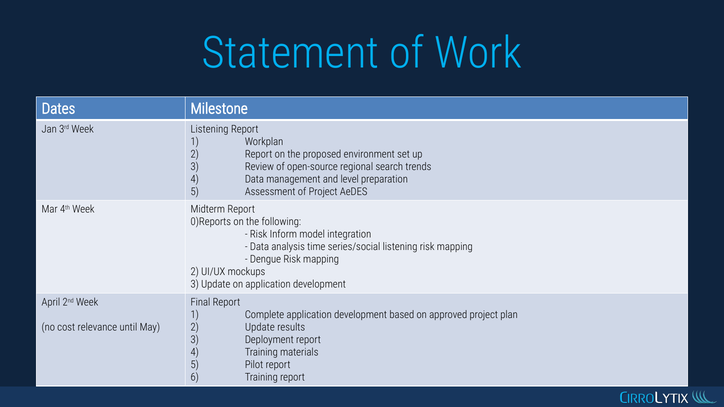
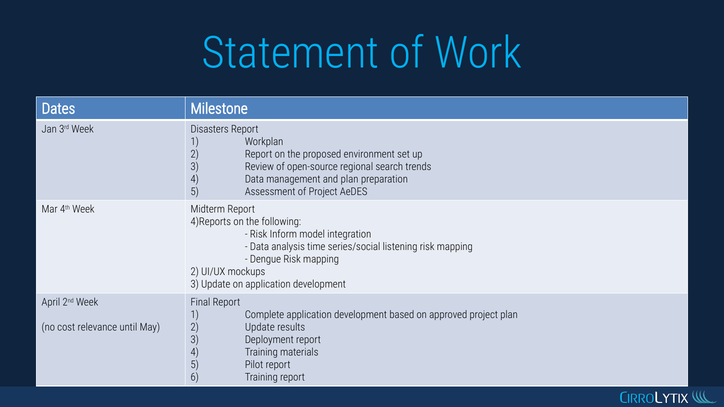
Week Listening: Listening -> Disasters (210, 129)
and level: level -> plan (350, 179)
0)Reports: 0)Reports -> 4)Reports (211, 222)
